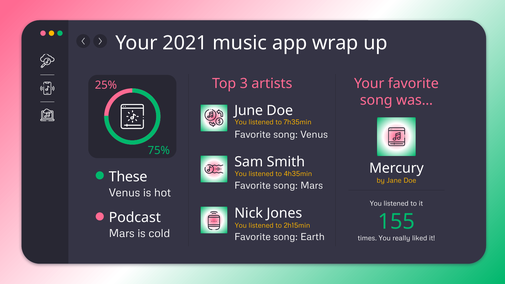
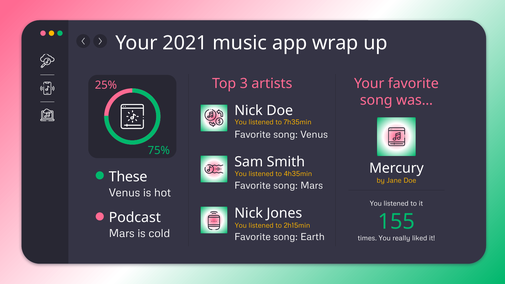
June: June -> Nick (249, 111)
